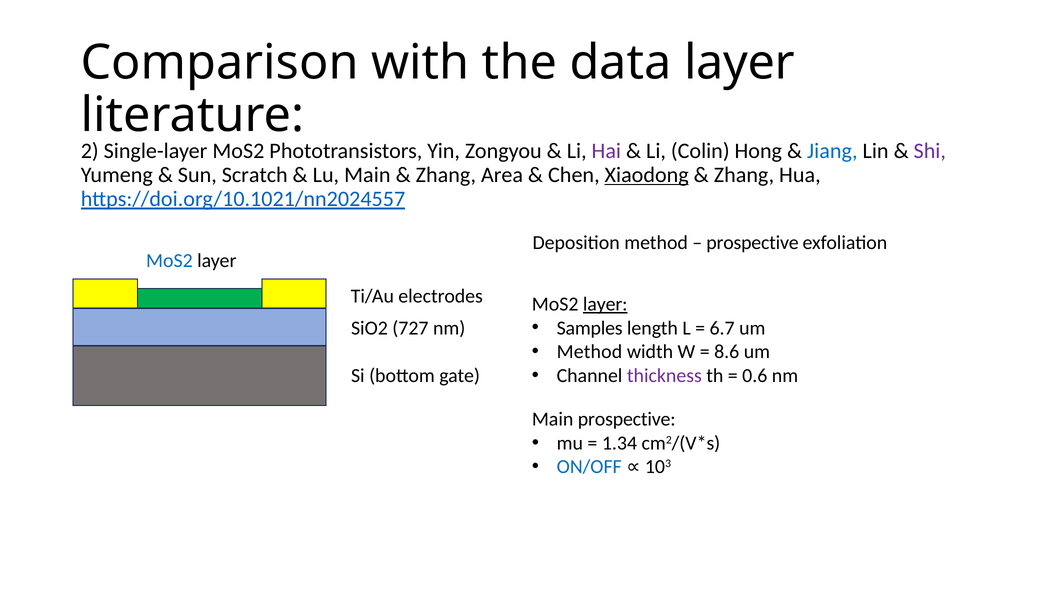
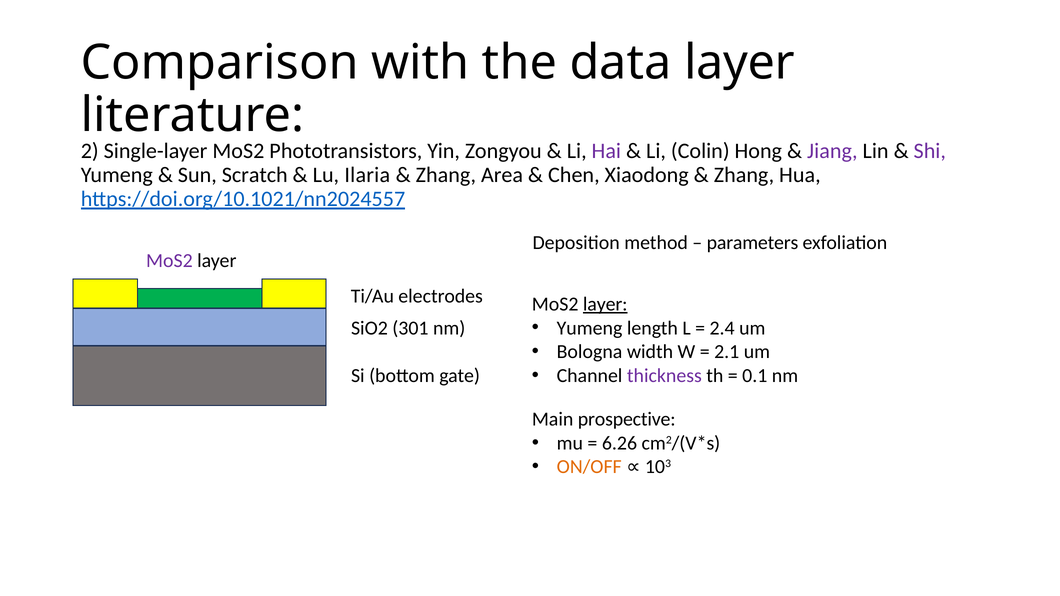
Jiang colour: blue -> purple (832, 151)
Lu Main: Main -> Ilaria (367, 175)
Xiaodong underline: present -> none (647, 175)
prospective: prospective -> parameters (752, 243)
MoS2 colour: blue -> purple (169, 261)
Samples: Samples -> Yumeng (590, 328)
6.7: 6.7 -> 2.4 (722, 328)
727: 727 -> 301 (410, 328)
Method: Method -> Bologna (590, 352)
8.6: 8.6 -> 2.1 (727, 352)
0.6: 0.6 -> 0.1 (755, 376)
1.34: 1.34 -> 6.26 (619, 443)
ON/OFF colour: blue -> orange (589, 467)
